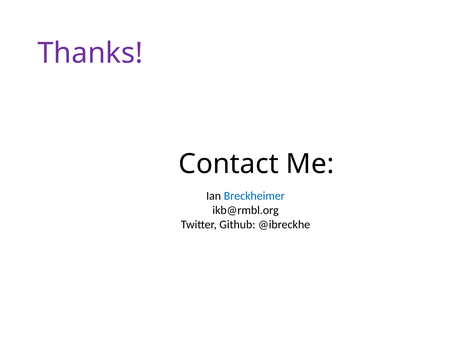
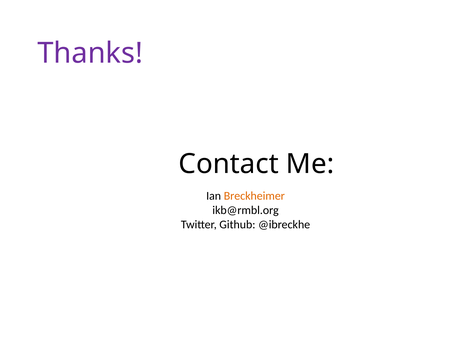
Breckheimer colour: blue -> orange (254, 195)
